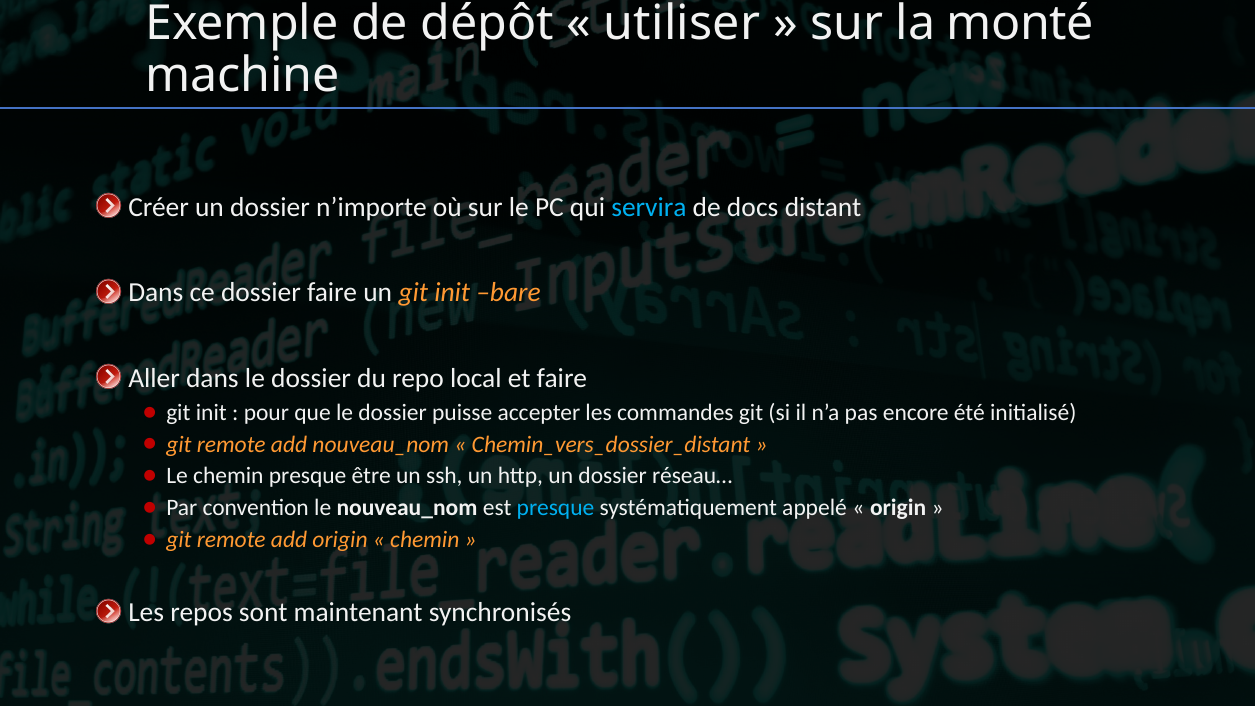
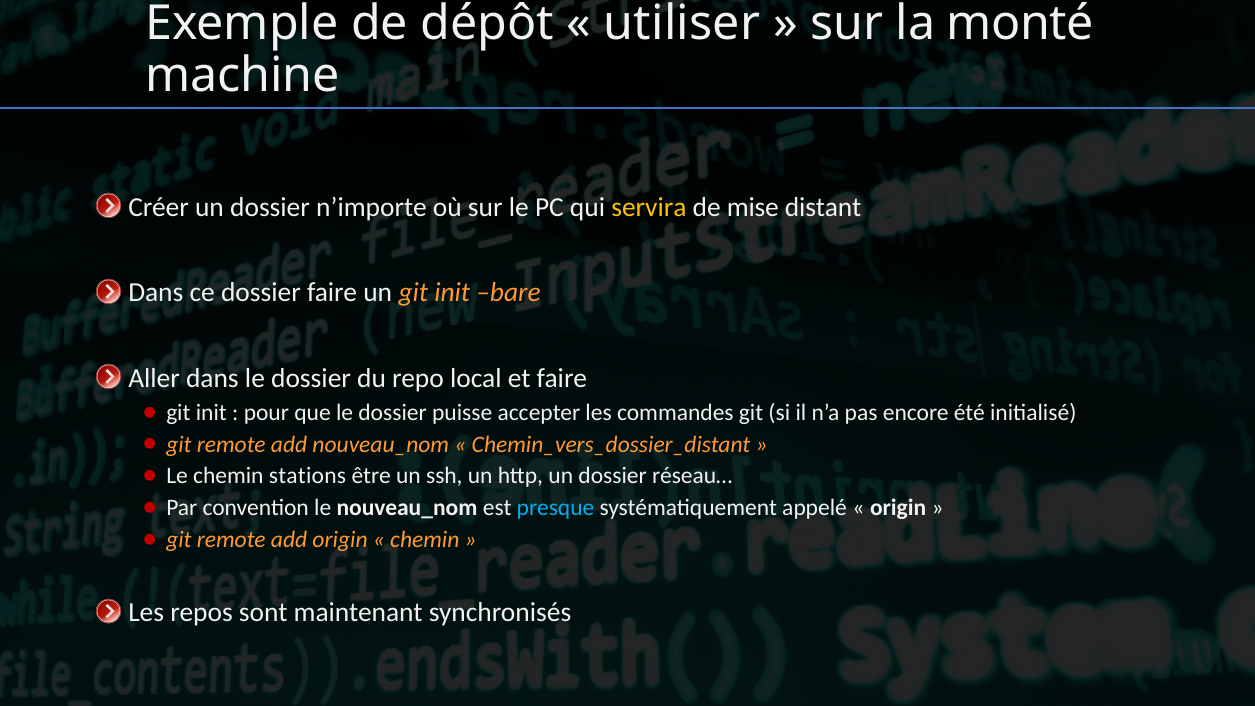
servira colour: light blue -> yellow (649, 207)
docs: docs -> mise (753, 207)
chemin presque: presque -> stations (307, 476)
